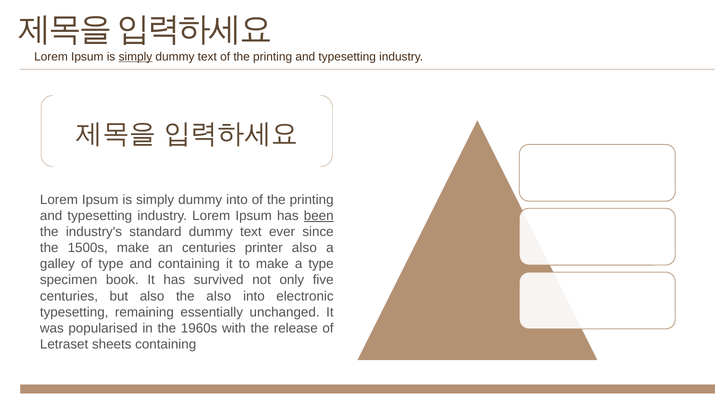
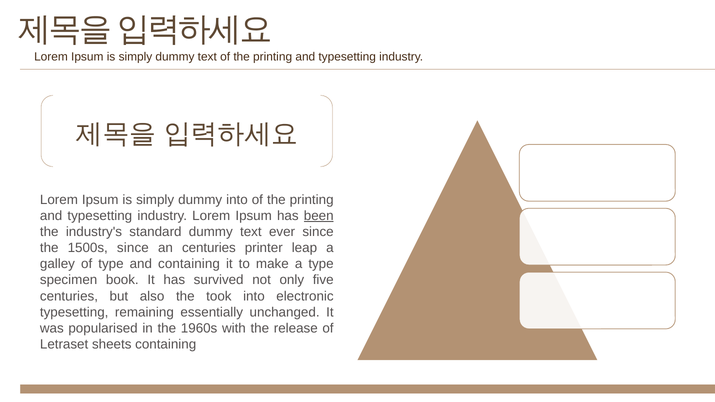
simply underline: present -> none (135, 57)
1500s make: make -> since (133, 248)
printer also: also -> leap (304, 248)
the also: also -> took (219, 296)
